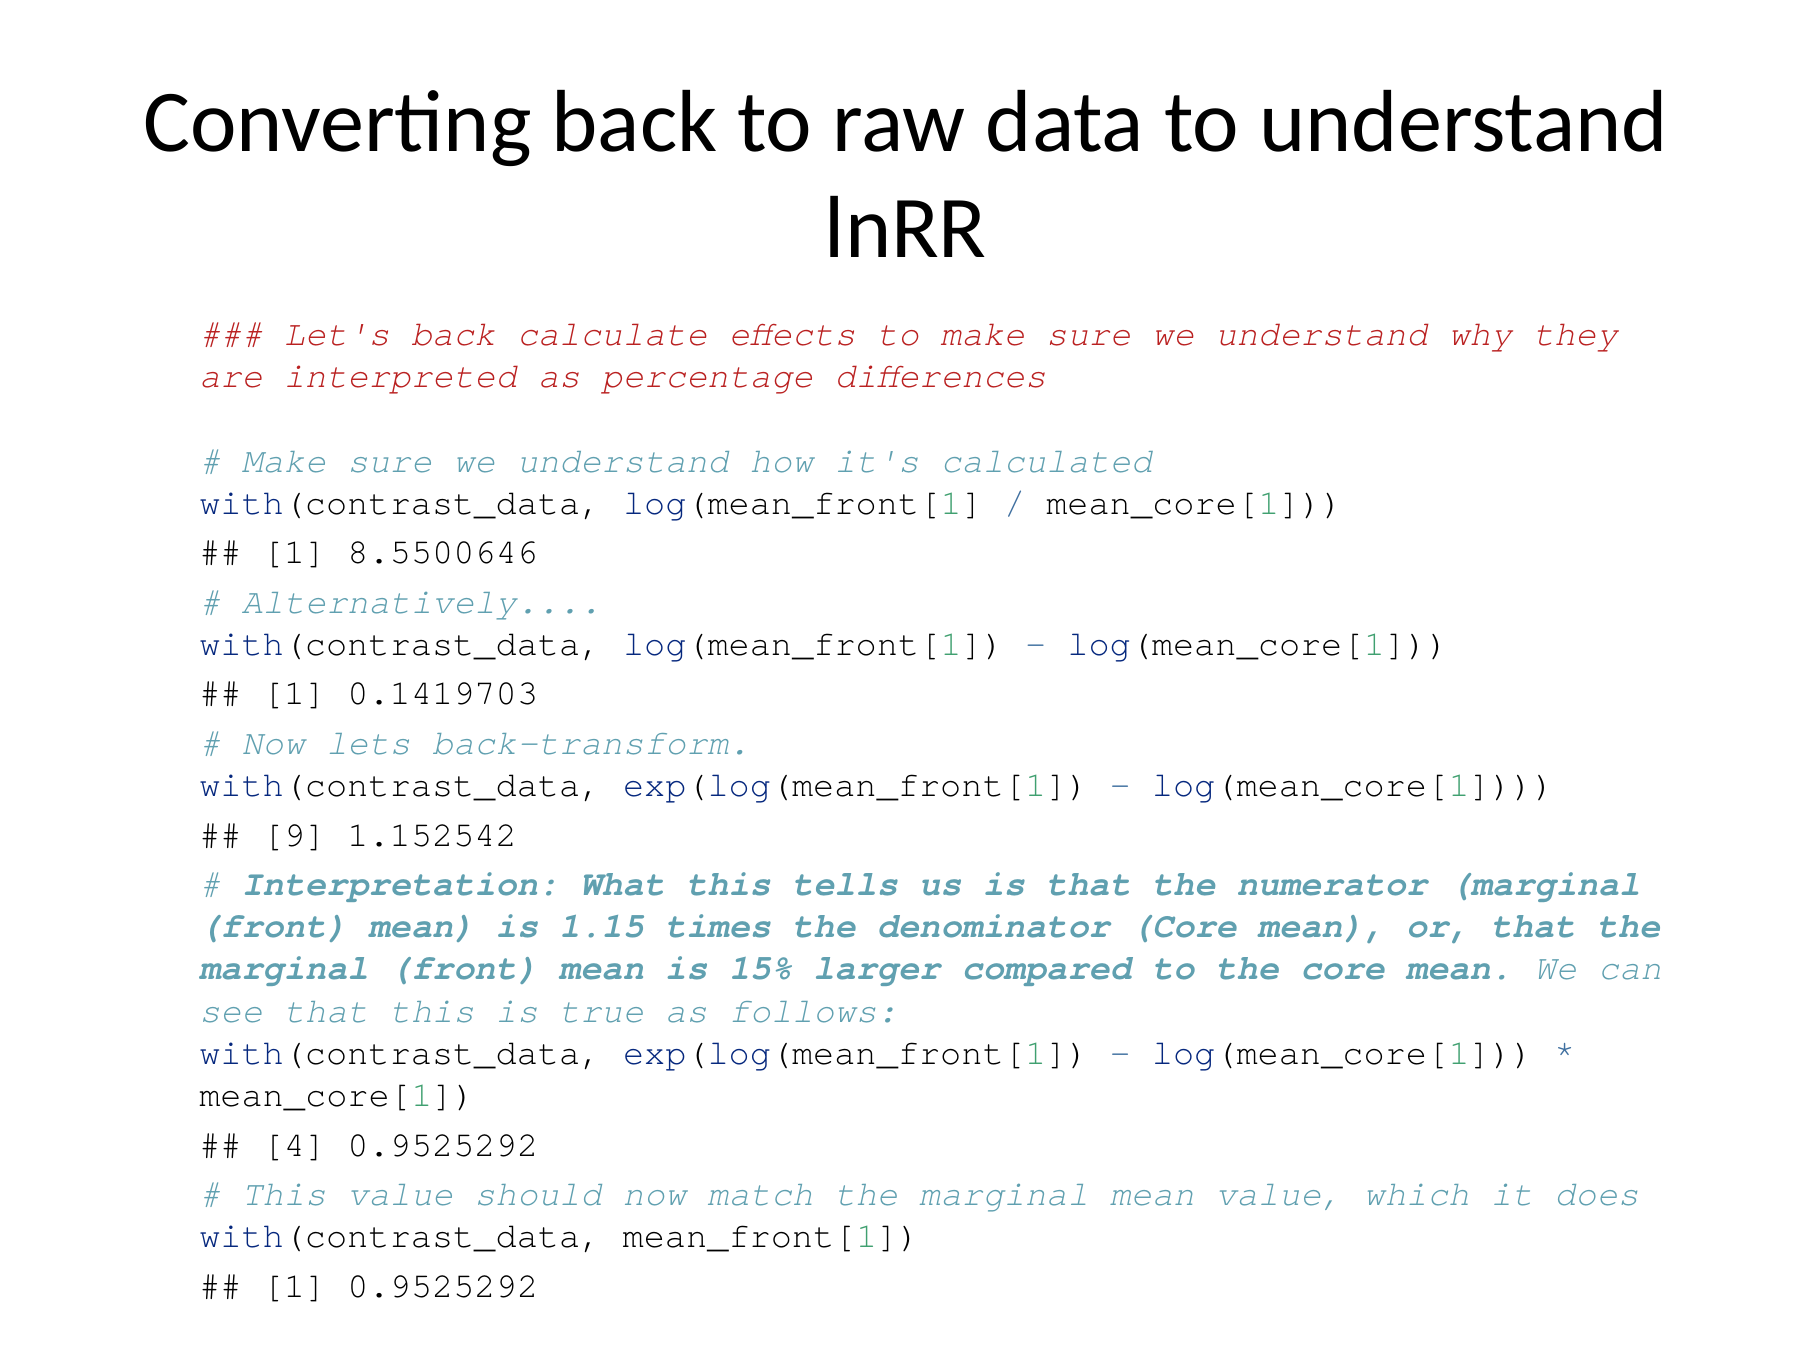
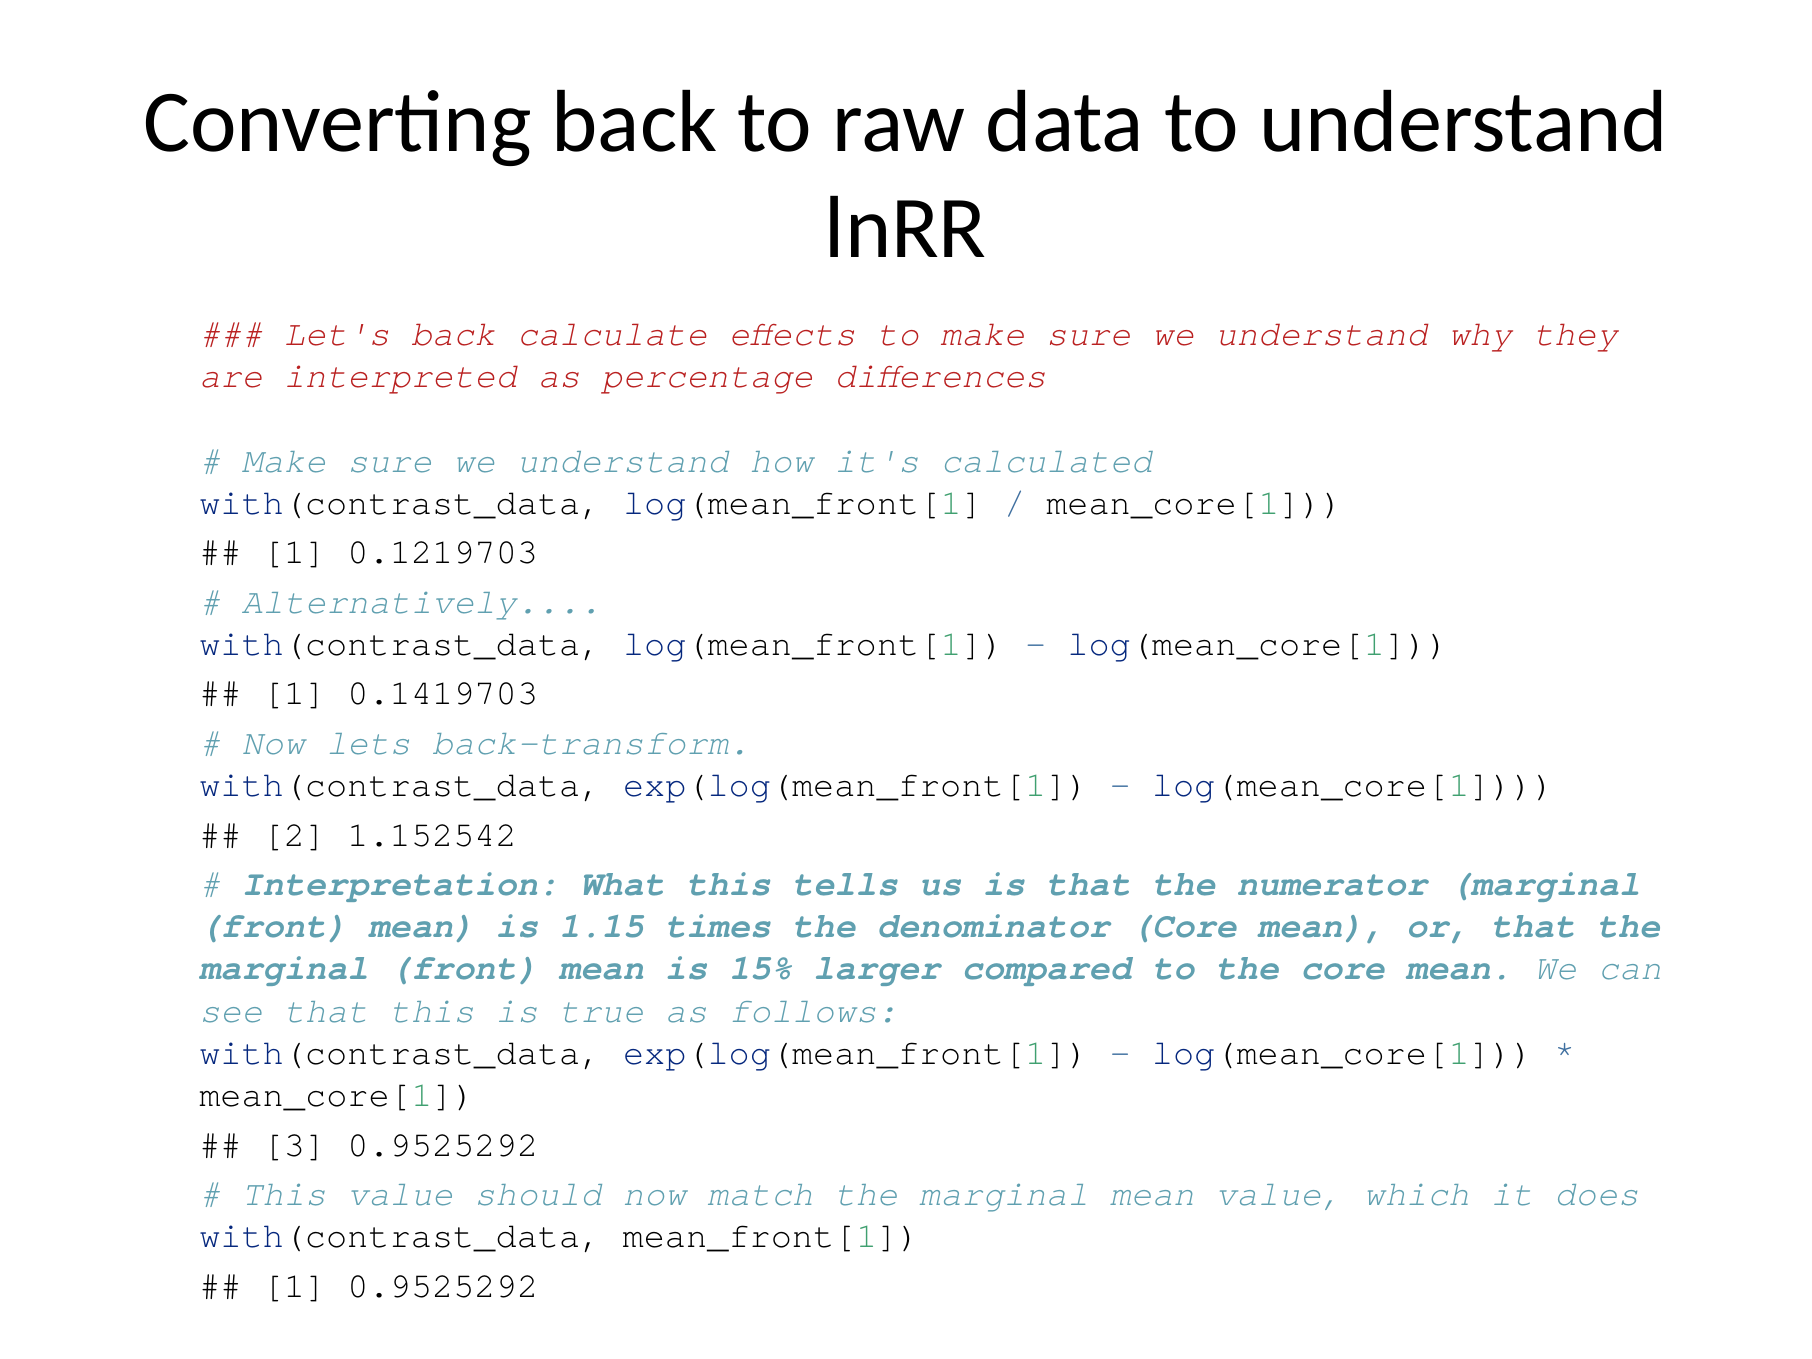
8.5500646: 8.5500646 -> 0.1219703 (443, 552)
9: 9 -> 2 (294, 834)
4: 4 -> 3 (294, 1145)
